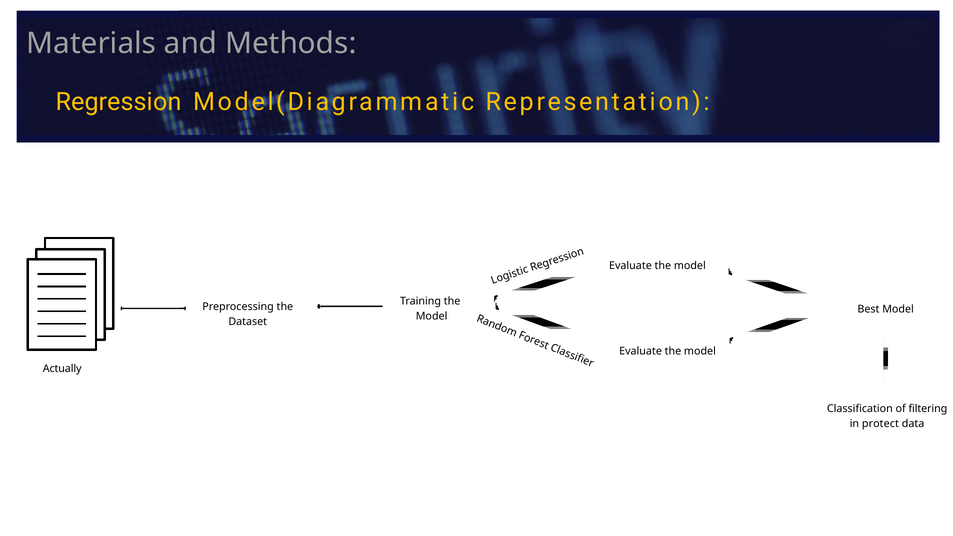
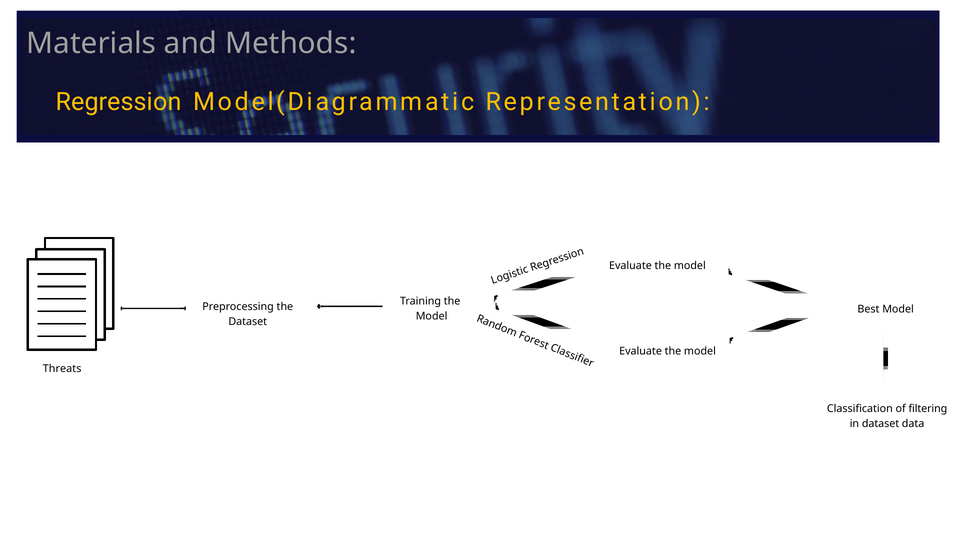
Actually: Actually -> Threats (62, 369)
in protect: protect -> dataset (881, 424)
